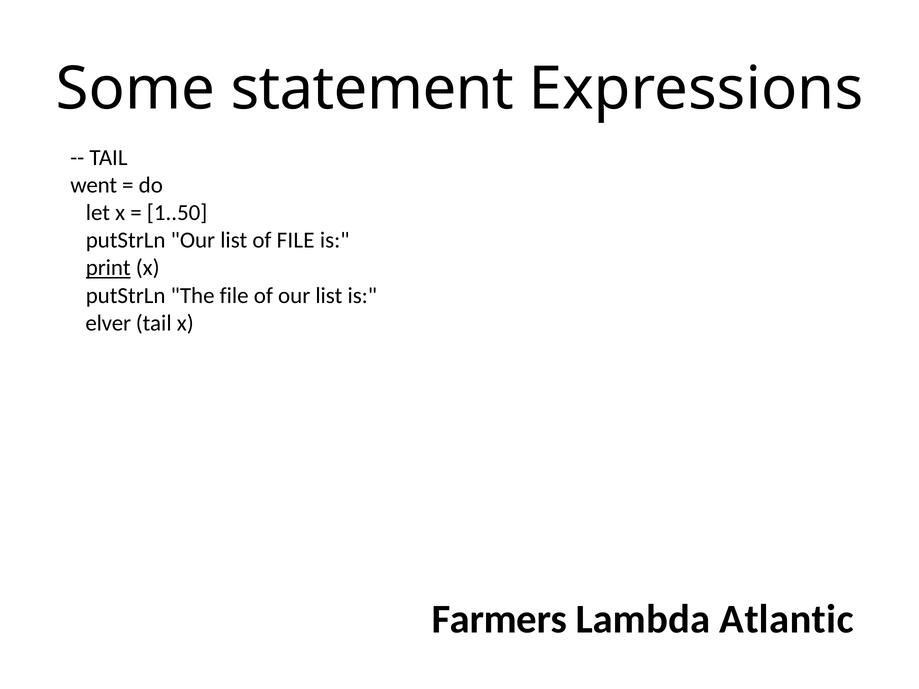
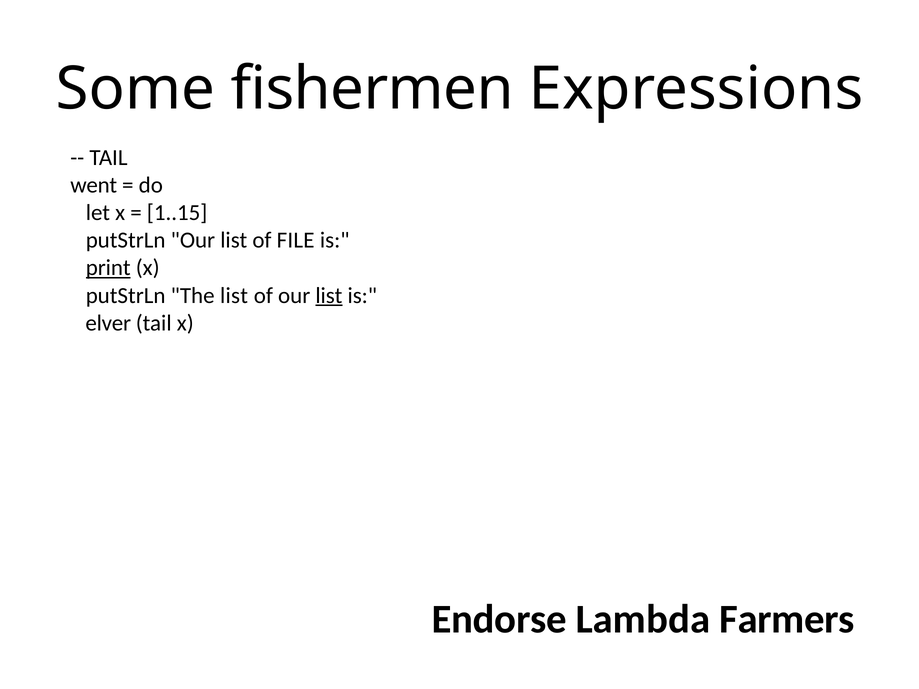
statement: statement -> fishermen (372, 89)
1..50: 1..50 -> 1..15 (177, 213)
The file: file -> list (234, 296)
list underline: none -> present (329, 296)
Farmers: Farmers -> Endorse (499, 619)
Atlantic: Atlantic -> Farmers (787, 619)
